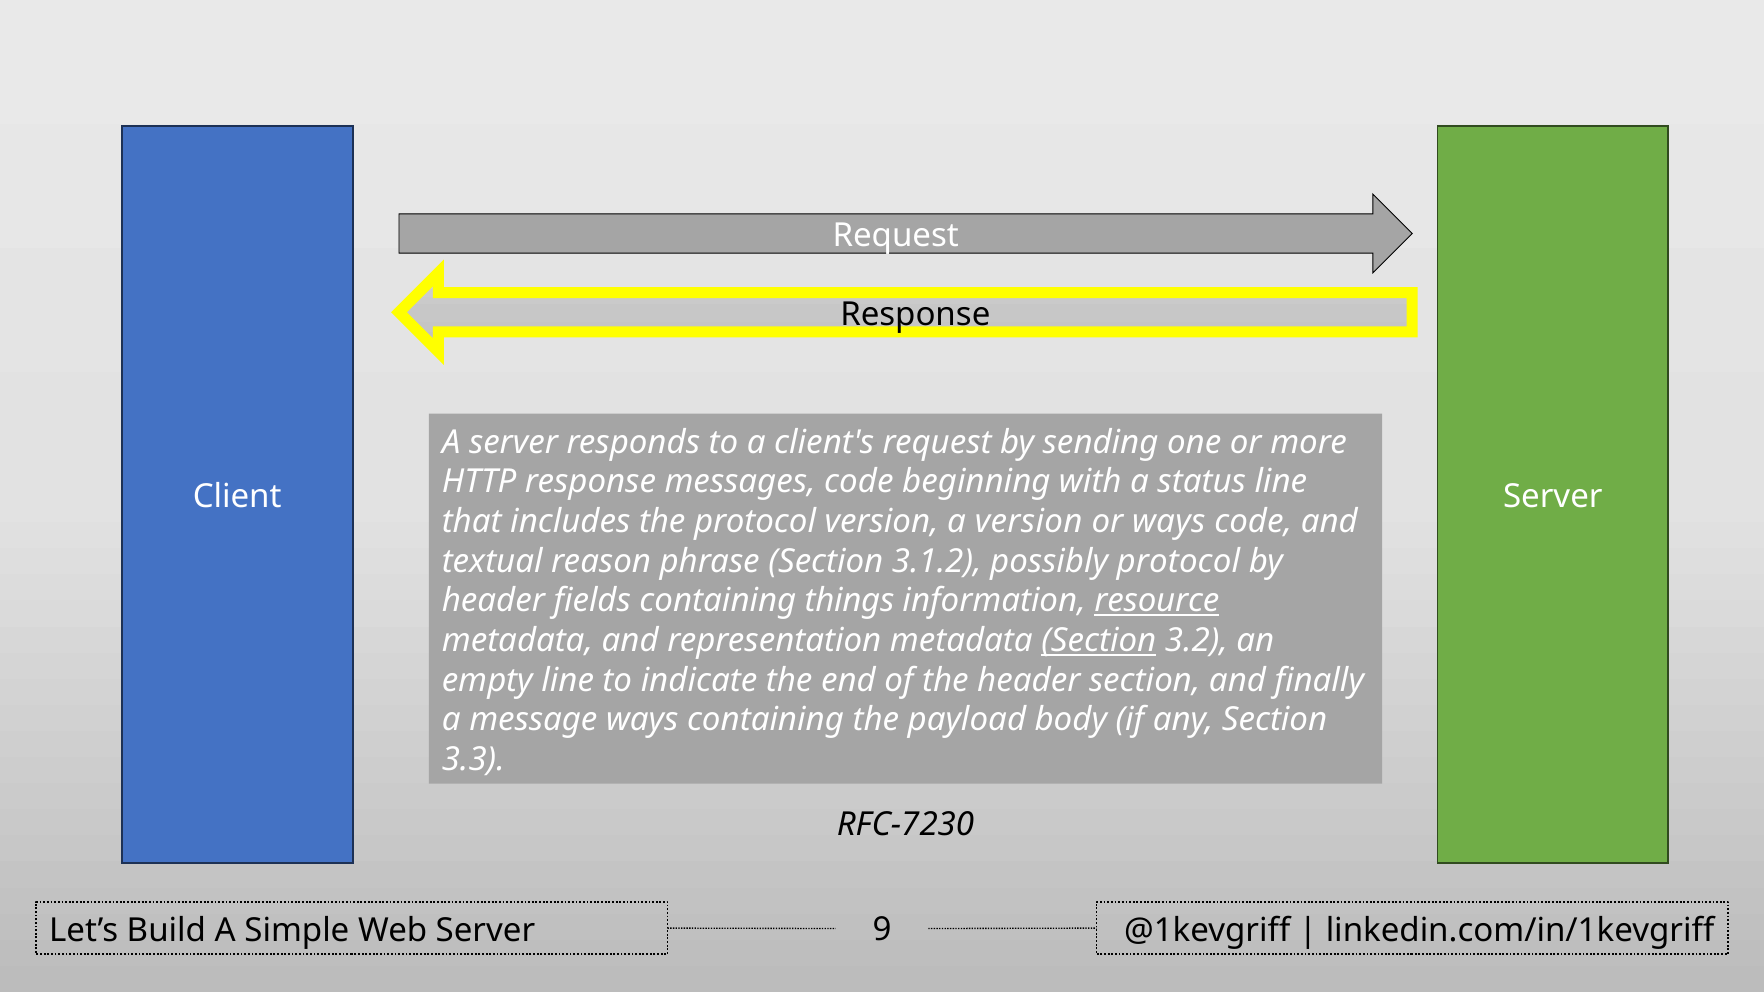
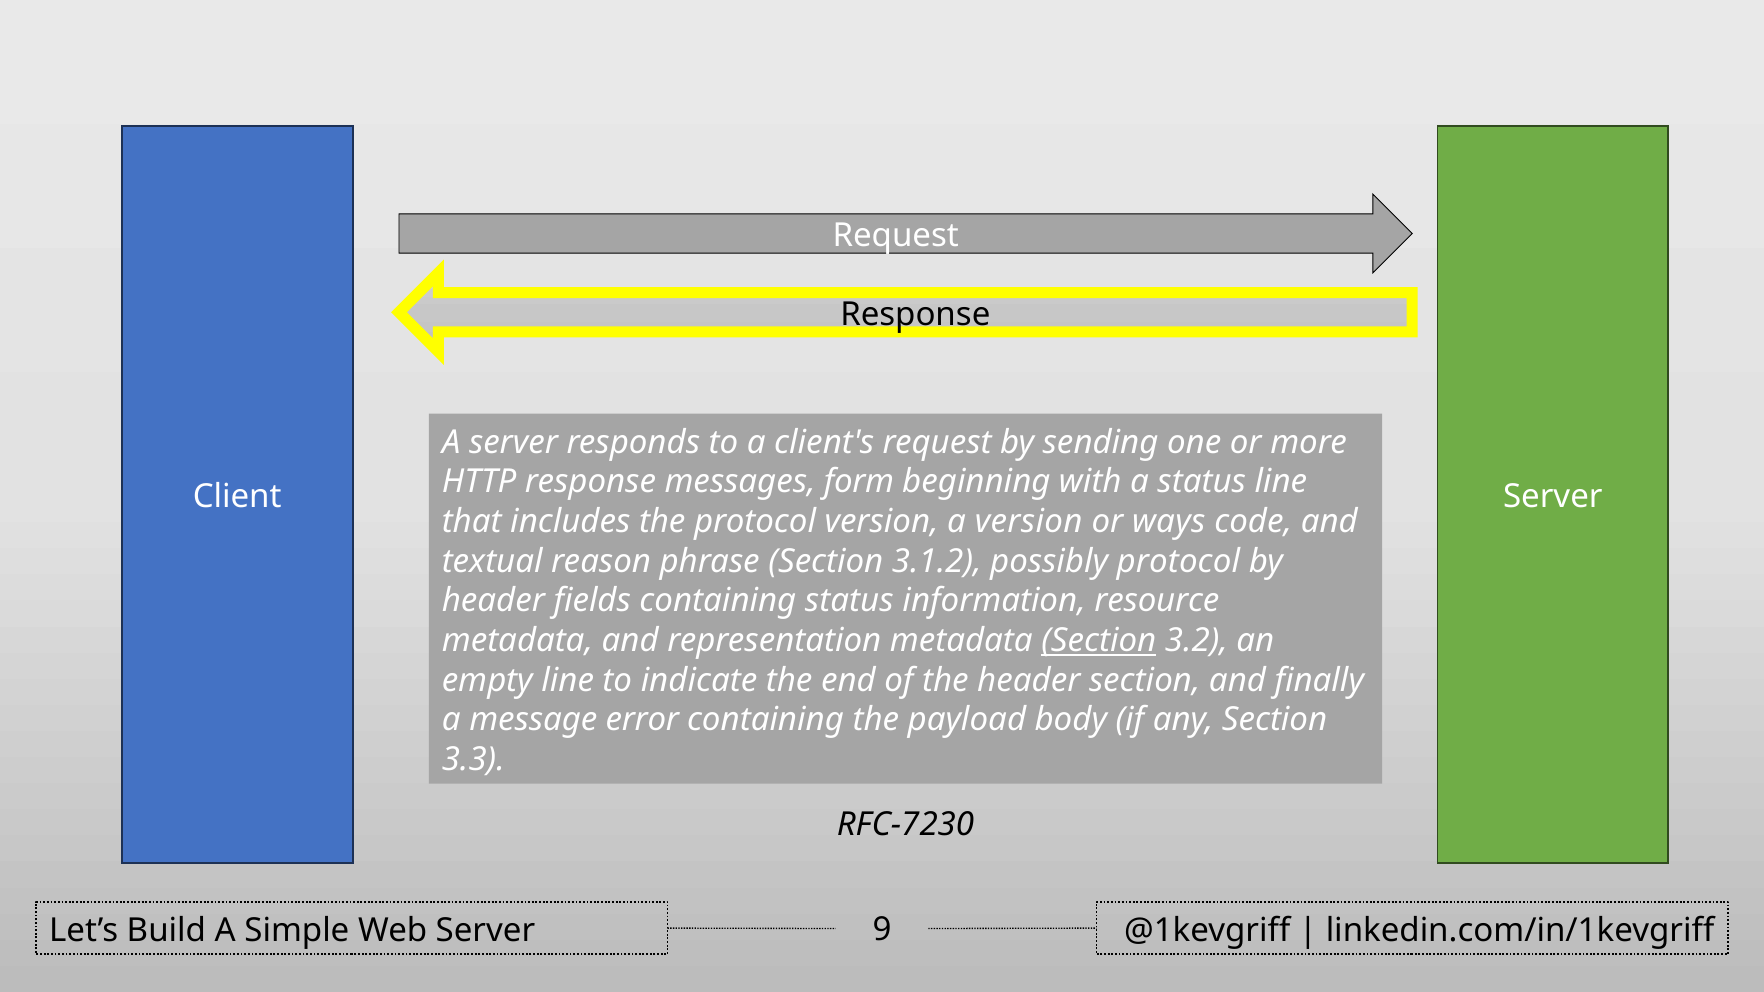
messages code: code -> form (859, 482)
containing things: things -> status (849, 601)
resource underline: present -> none (1157, 601)
message ways: ways -> error (642, 720)
